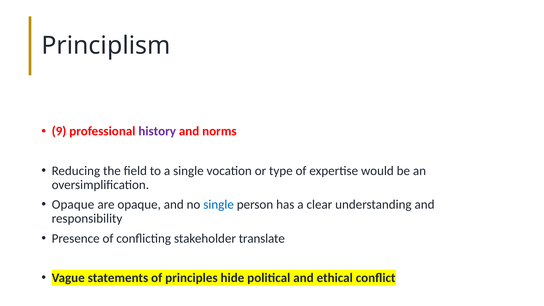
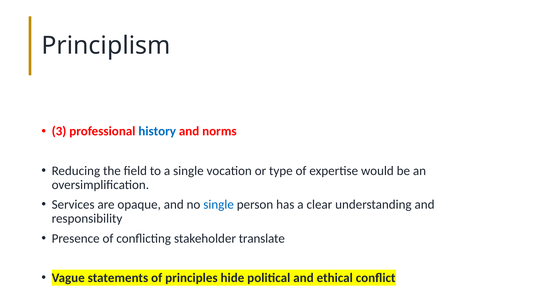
9: 9 -> 3 (59, 131)
history colour: purple -> blue (157, 131)
Opaque: Opaque -> Services (73, 205)
